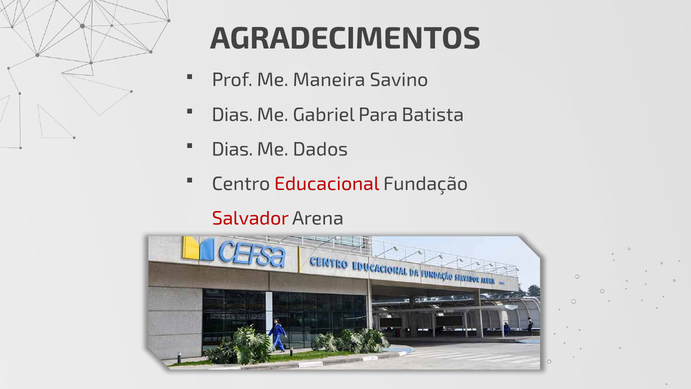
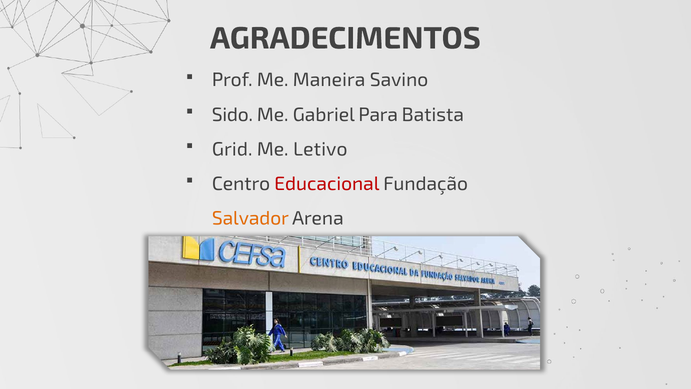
Dias: Dias -> Sido (232, 115)
Dias: Dias -> Grid (232, 149)
Dados: Dados -> Letivo (320, 149)
Salvador colour: red -> orange (250, 218)
